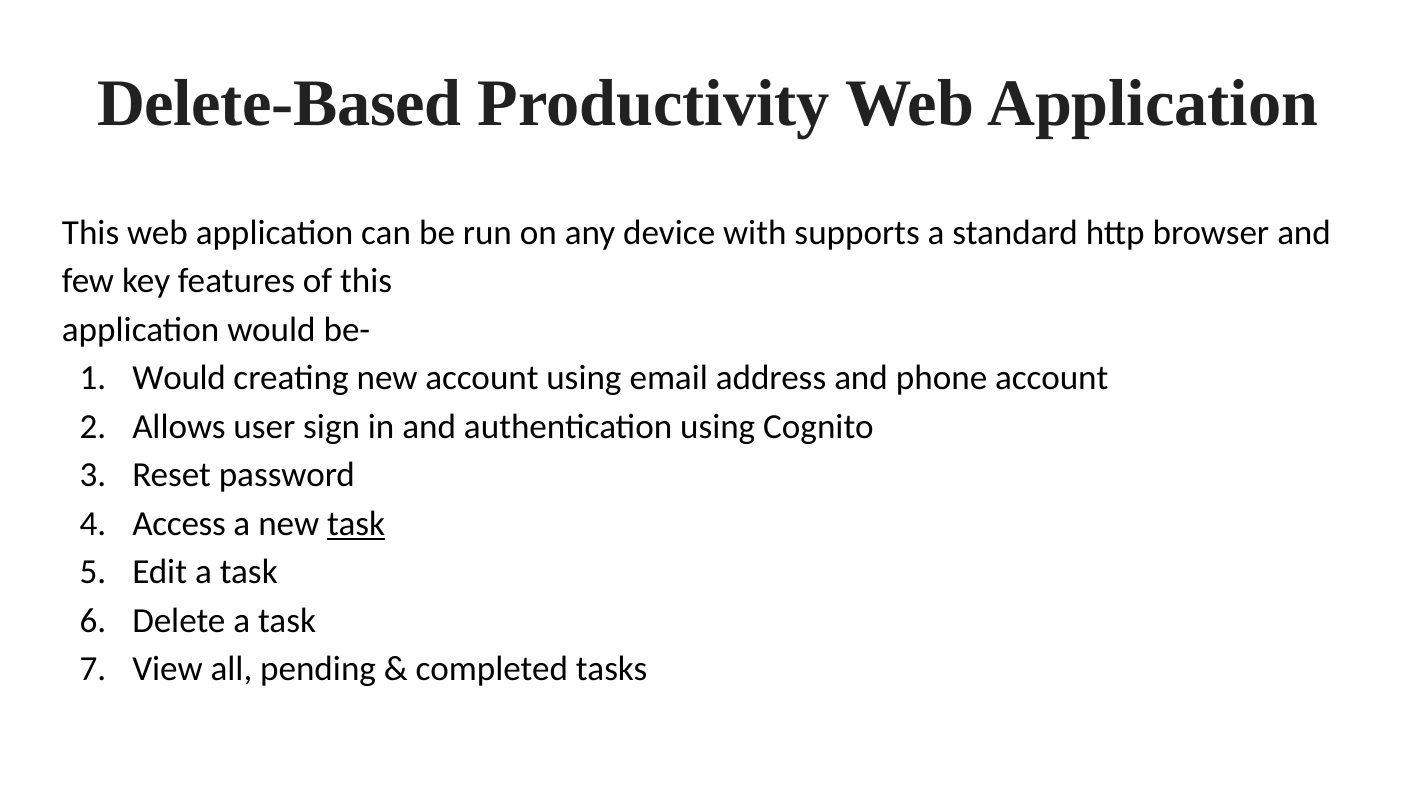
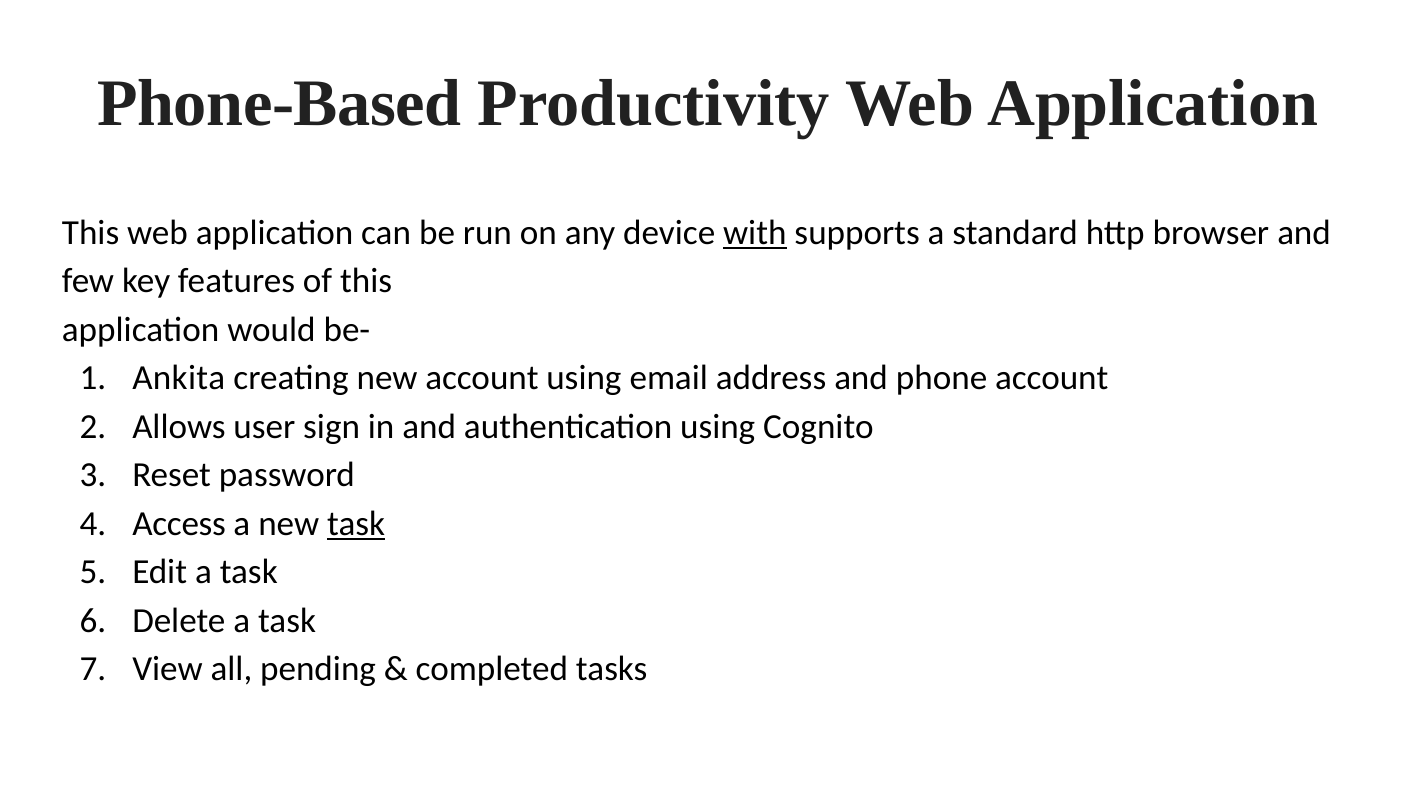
Delete-Based: Delete-Based -> Phone-Based (279, 104)
with underline: none -> present (755, 233)
Would: Would -> Ankita (179, 378)
